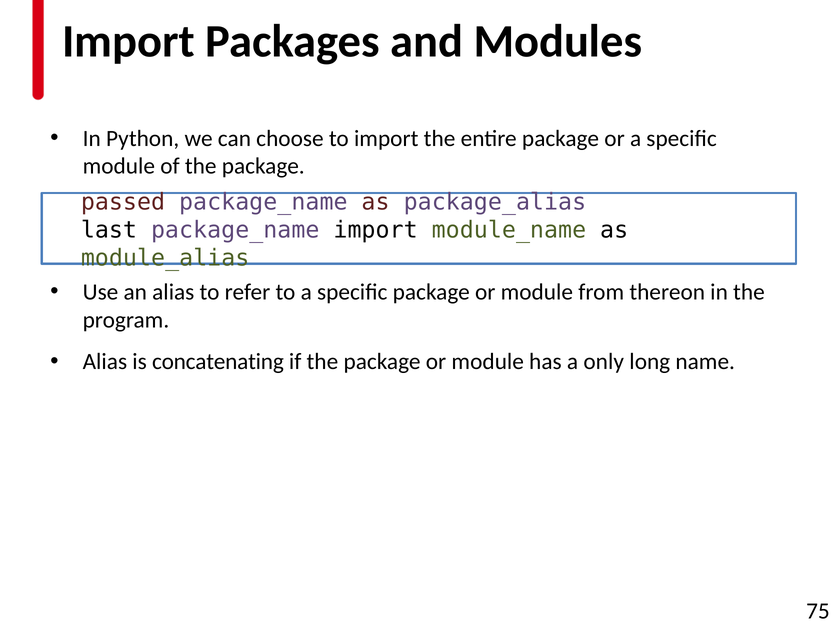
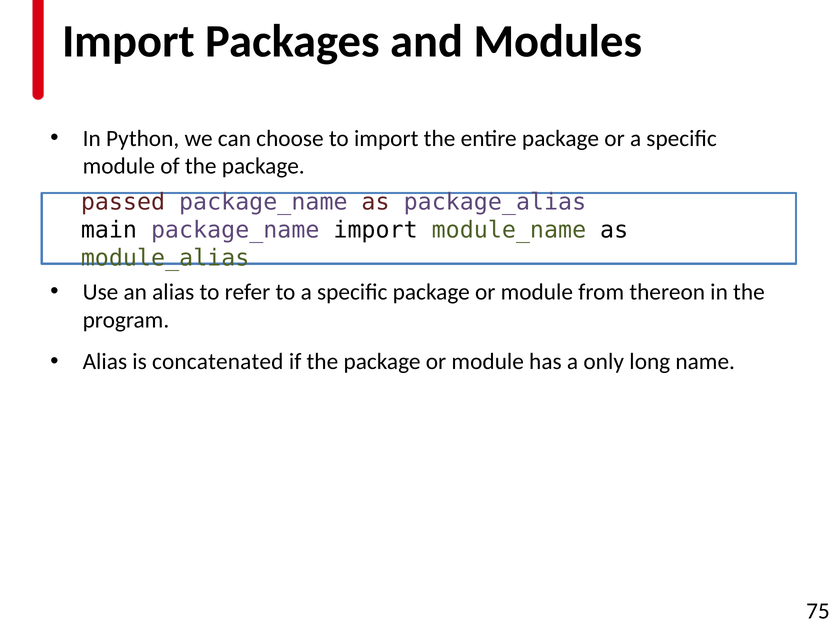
last: last -> main (109, 230)
concatenating: concatenating -> concatenated (218, 362)
